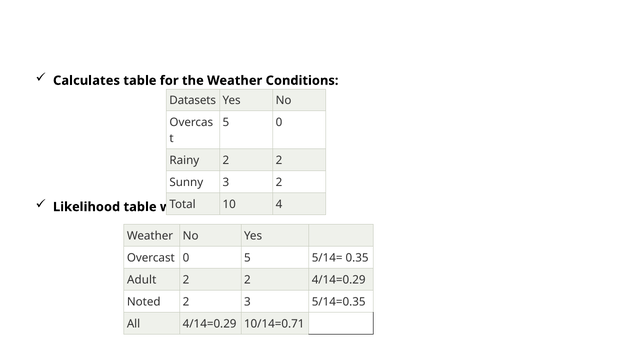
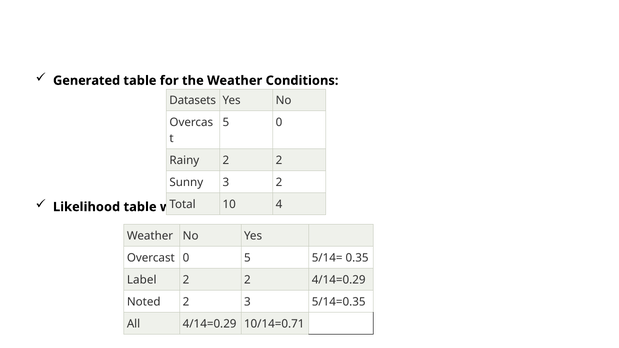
Calculates: Calculates -> Generated (87, 81)
Adult: Adult -> Label (142, 280)
